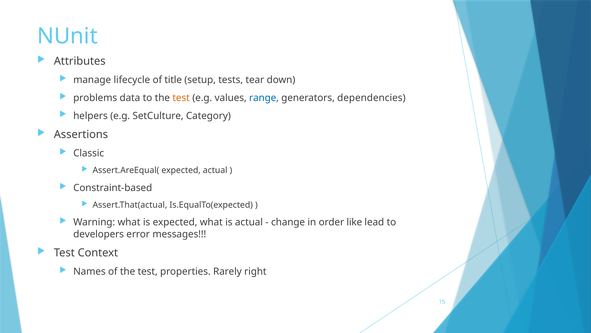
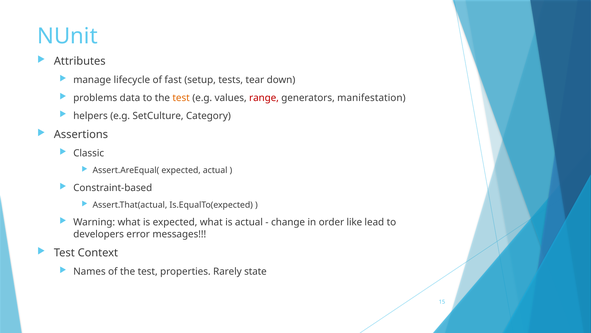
title: title -> fast (173, 80)
range colour: blue -> red (264, 98)
dependencies: dependencies -> manifestation (371, 98)
right: right -> state (255, 271)
